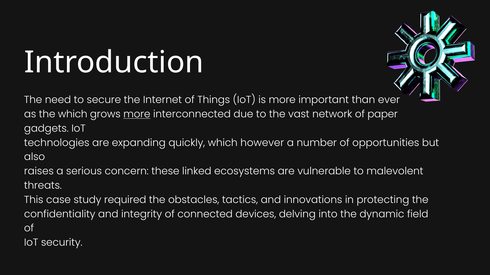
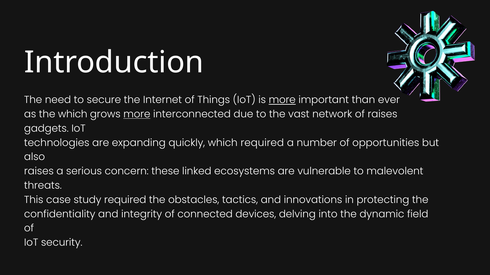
more underline: none -> present (282, 100)
of paper: paper -> raises (383, 114)
which however: however -> required (262, 143)
